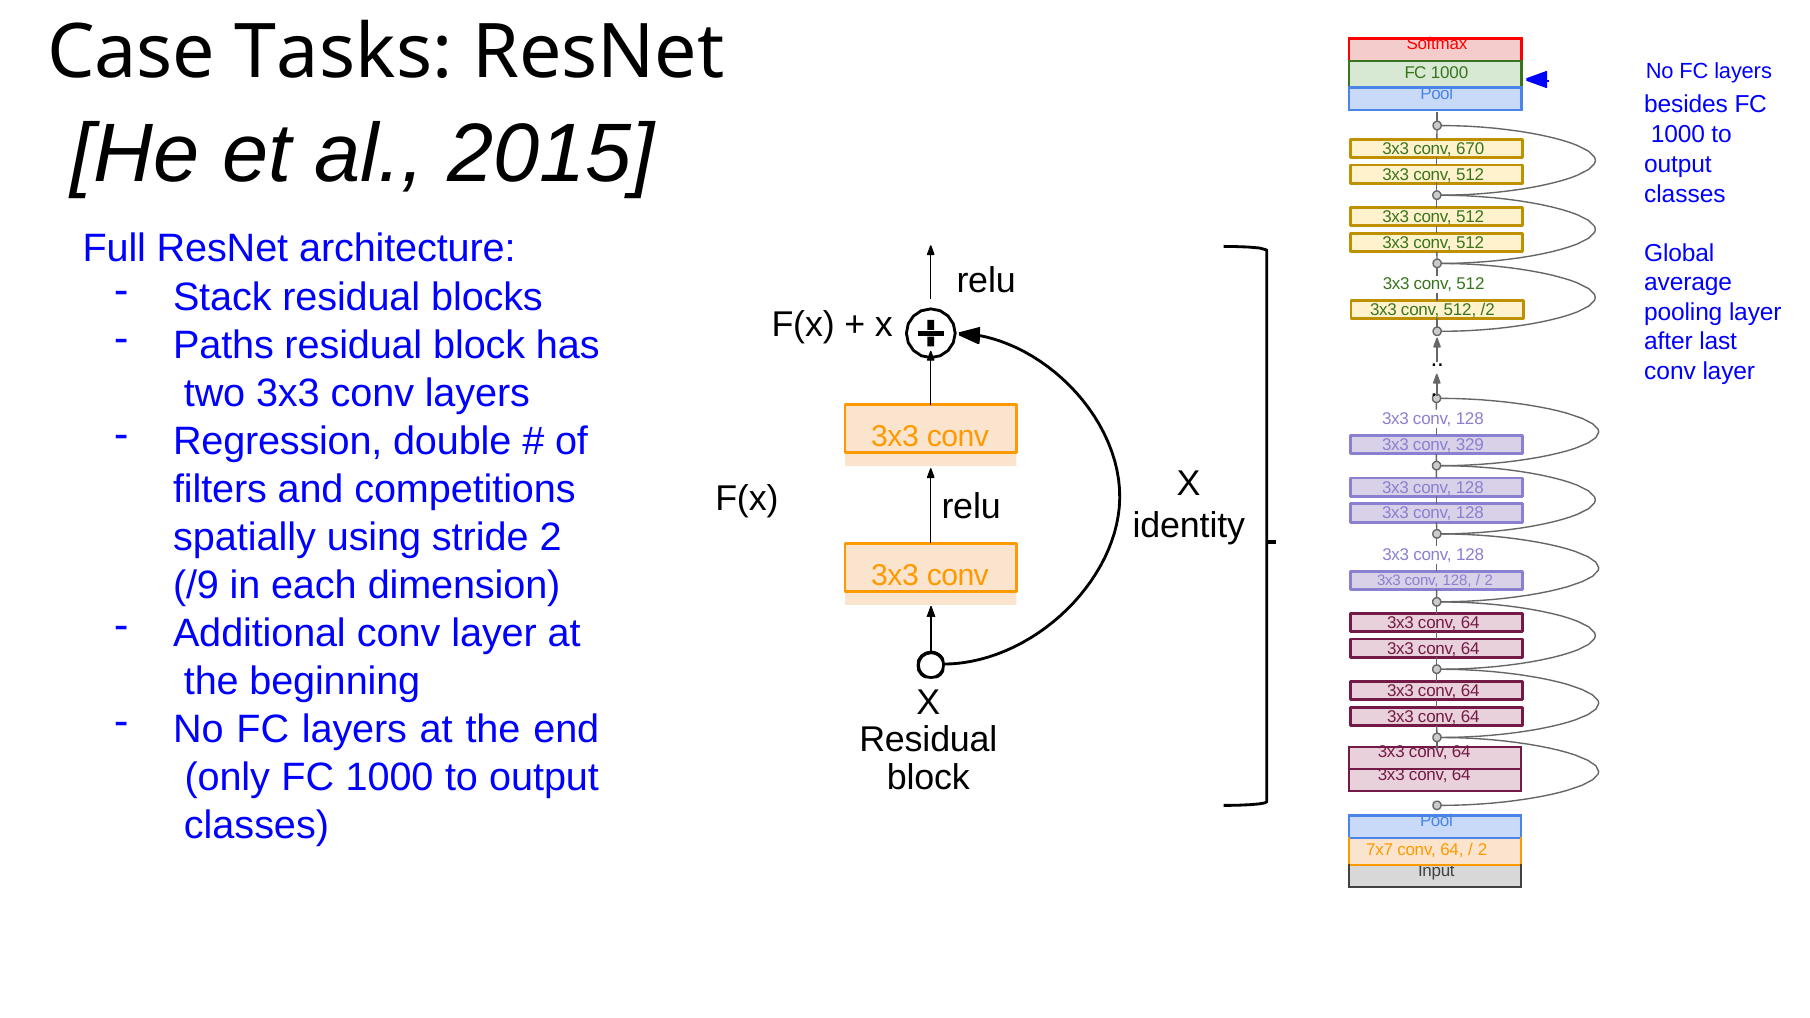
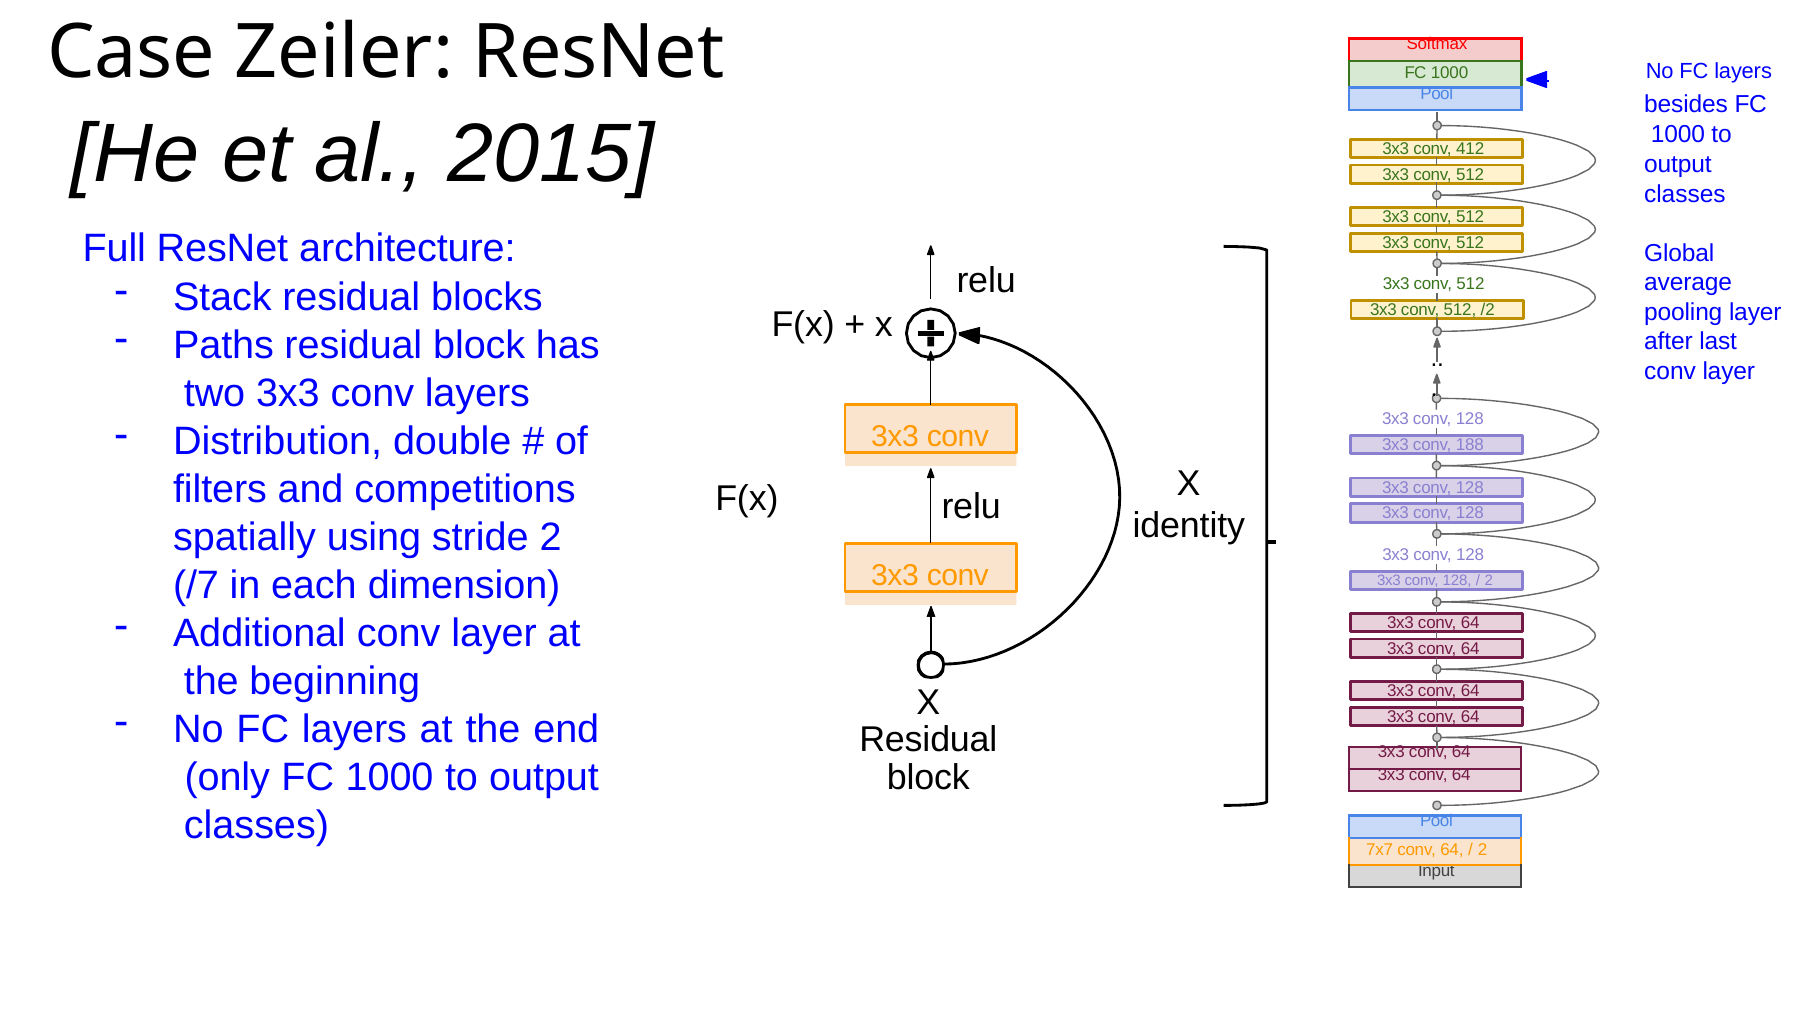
Tasks: Tasks -> Zeiler (344, 53)
670: 670 -> 412 (1470, 149)
Regression: Regression -> Distribution (278, 442)
329: 329 -> 188 (1470, 445)
/9: /9 -> /7 (196, 586)
